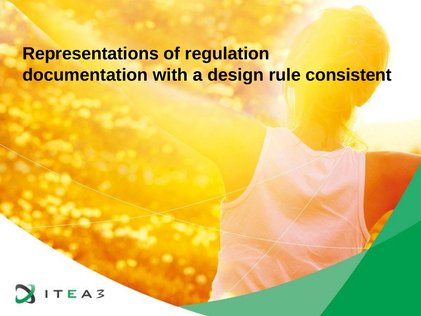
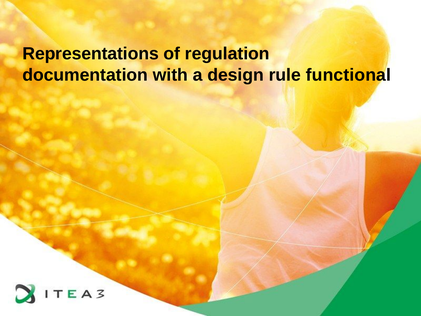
consistent: consistent -> functional (348, 75)
